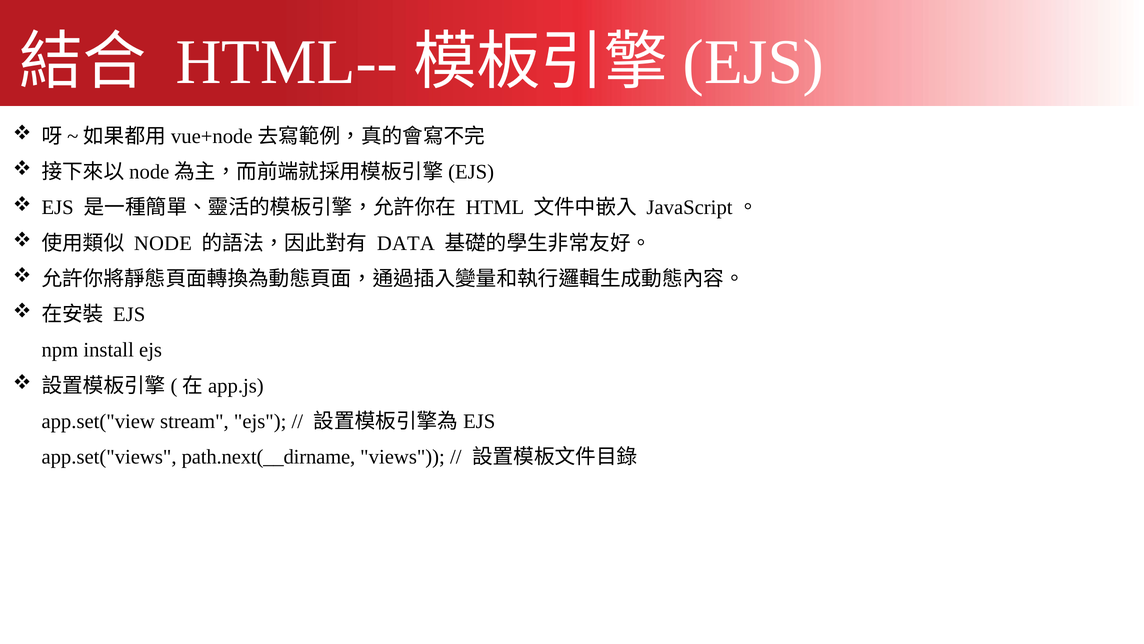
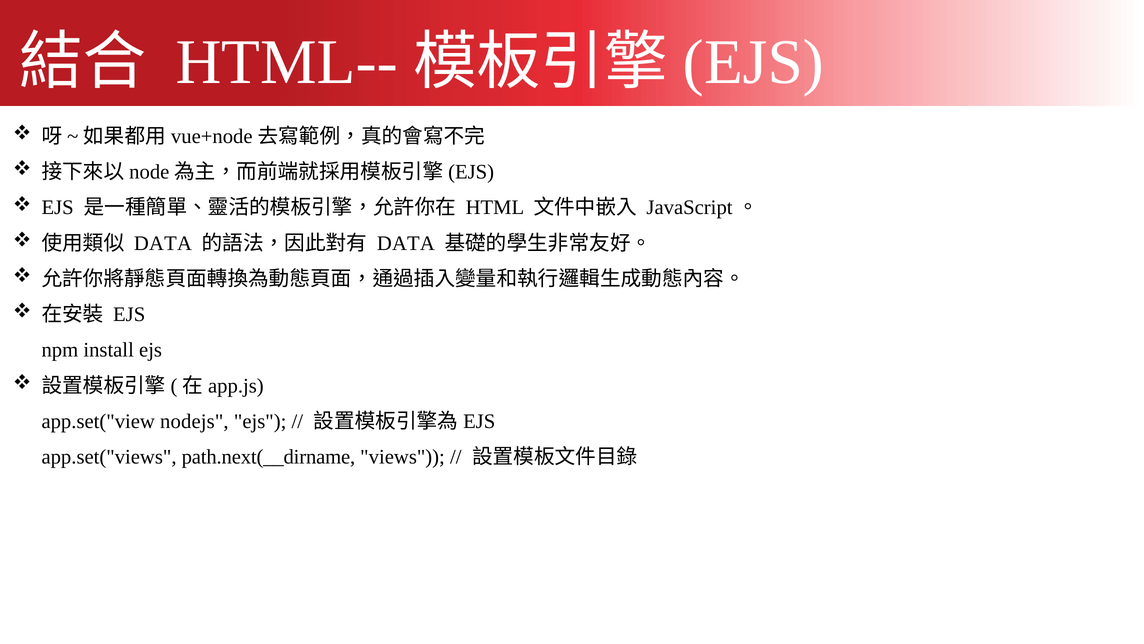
NODE: NODE -> DATA (163, 243)
stream: stream -> nodejs (194, 421)
